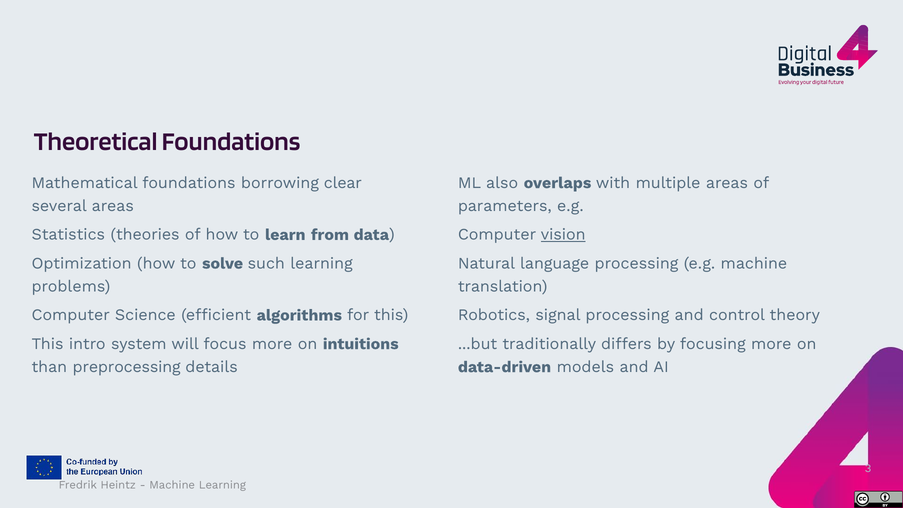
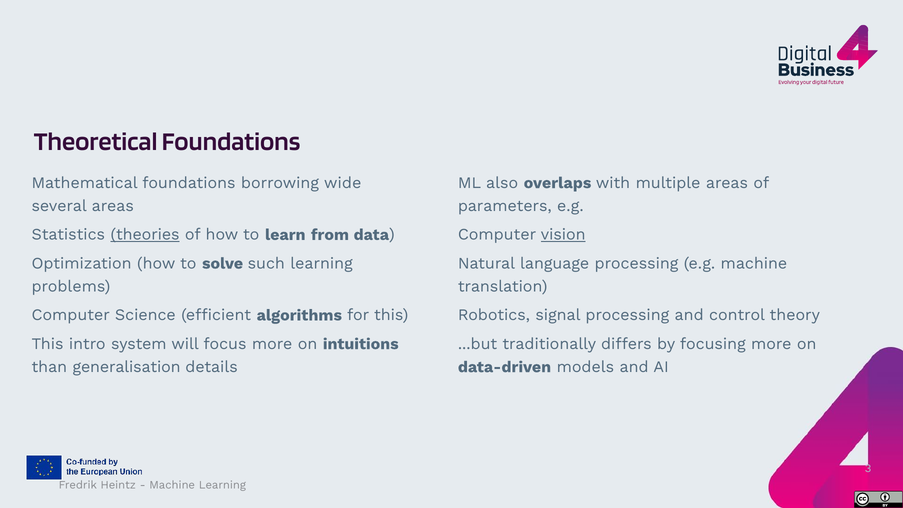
clear: clear -> wide (343, 183)
theories underline: none -> present (145, 235)
preprocessing: preprocessing -> generalisation (127, 367)
